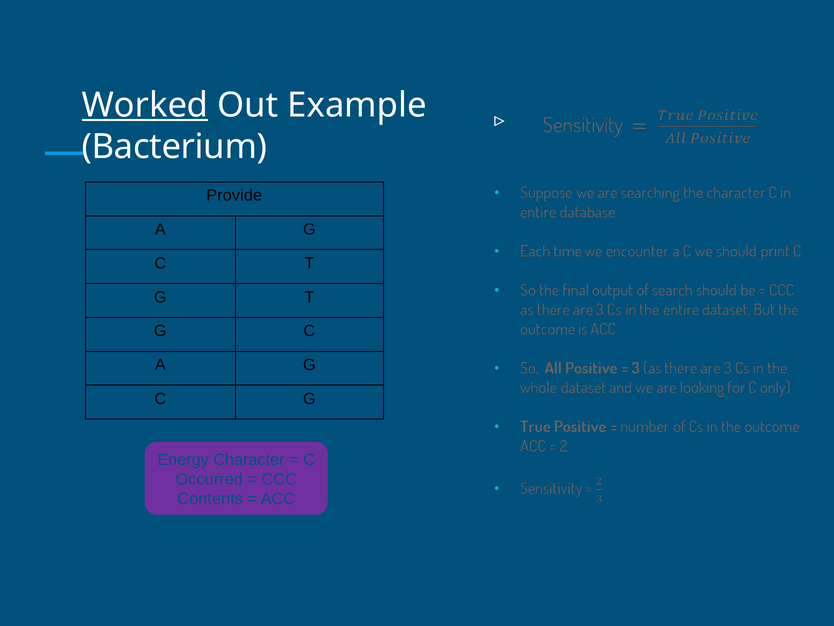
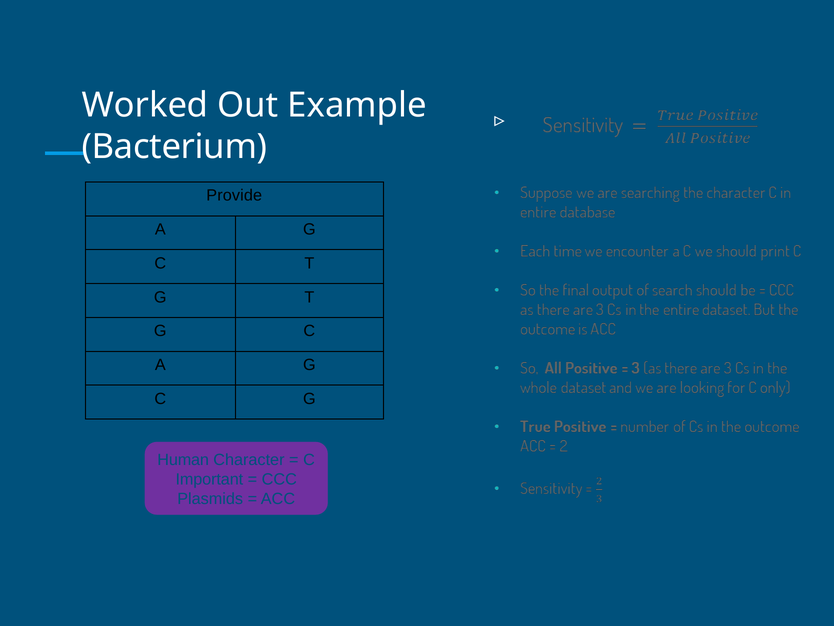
Worked underline: present -> none (145, 105)
Energy: Energy -> Human (183, 460)
Occurred: Occurred -> Important (209, 479)
Contents: Contents -> Plasmids (210, 498)
